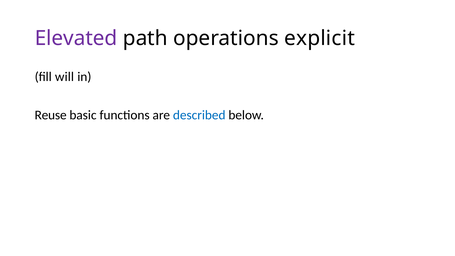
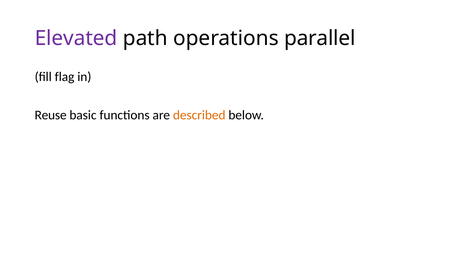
explicit: explicit -> parallel (320, 38)
will: will -> flag (65, 77)
described colour: blue -> orange (199, 115)
